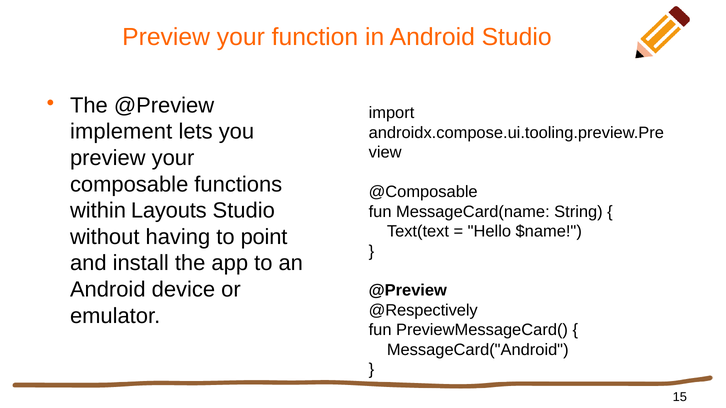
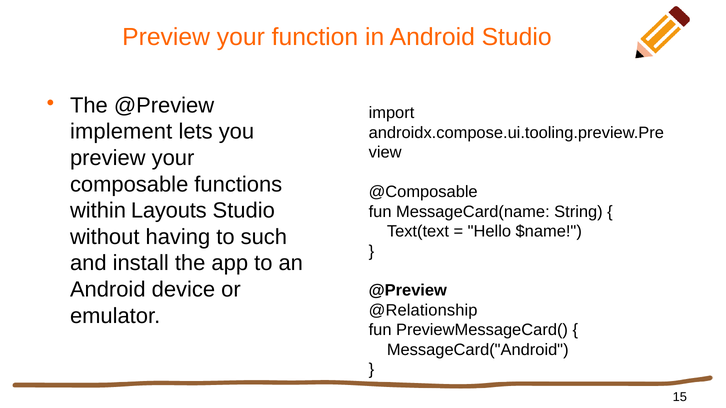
point: point -> such (264, 237)
@Respectively: @Respectively -> @Relationship (423, 311)
